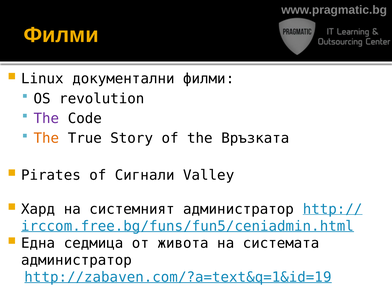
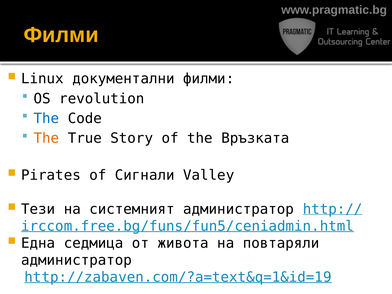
The colour: purple -> blue (46, 118)
Хард: Хард -> Тези (38, 209)
системата: системата -> повтаряли (281, 243)
